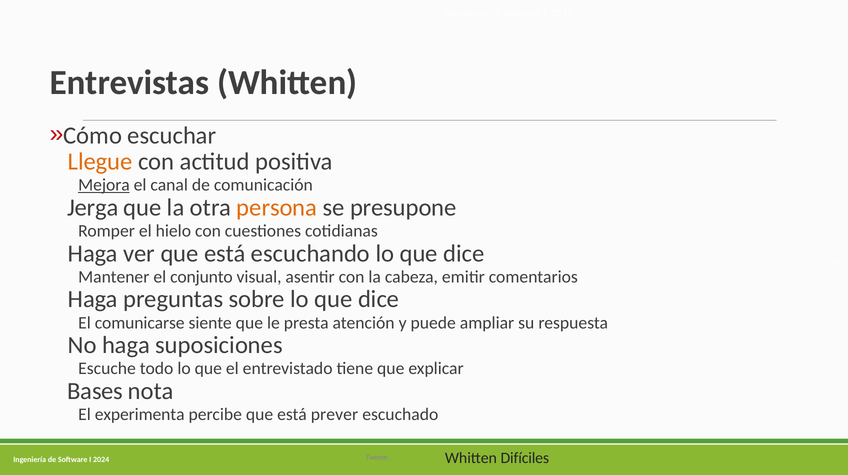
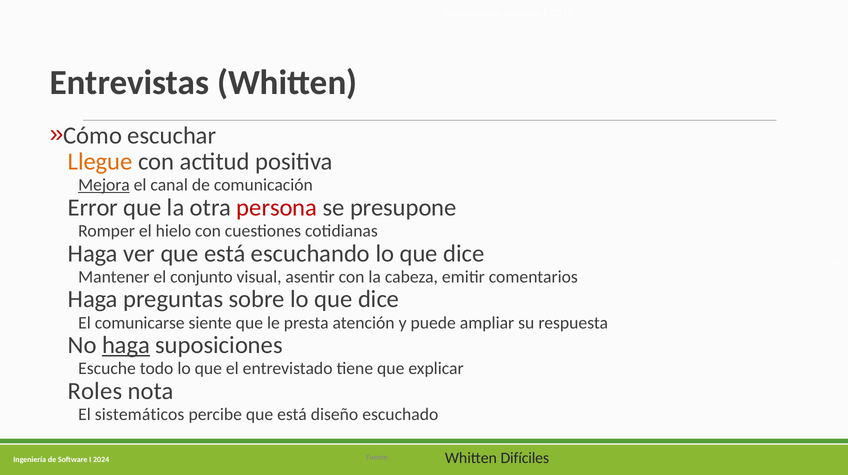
Jerga: Jerga -> Error (93, 208)
persona colour: orange -> red (277, 208)
haga underline: none -> present (126, 345)
Bases: Bases -> Roles (95, 391)
experimenta: experimenta -> sistemáticos (140, 415)
prever: prever -> diseño (335, 415)
